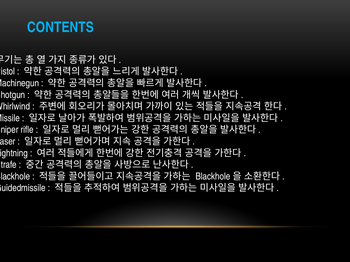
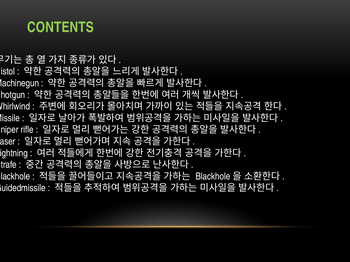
CONTENTS colour: light blue -> light green (60, 27)
